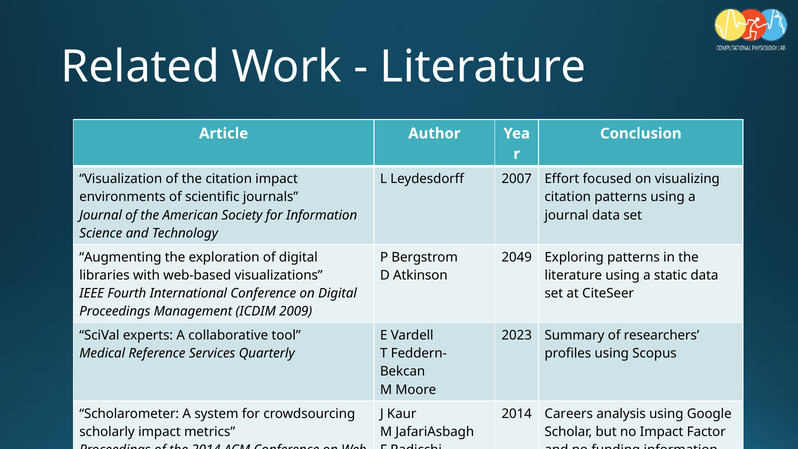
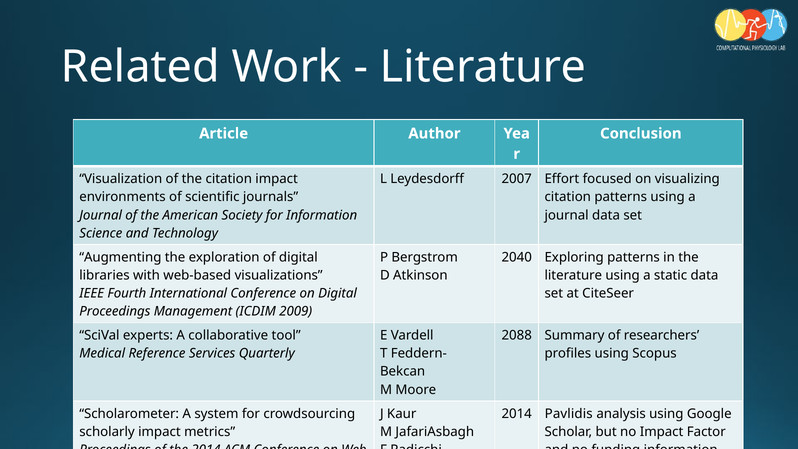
2049: 2049 -> 2040 (517, 257)
2023: 2023 -> 2088 (517, 335)
Careers: Careers -> Pavlidis (569, 414)
